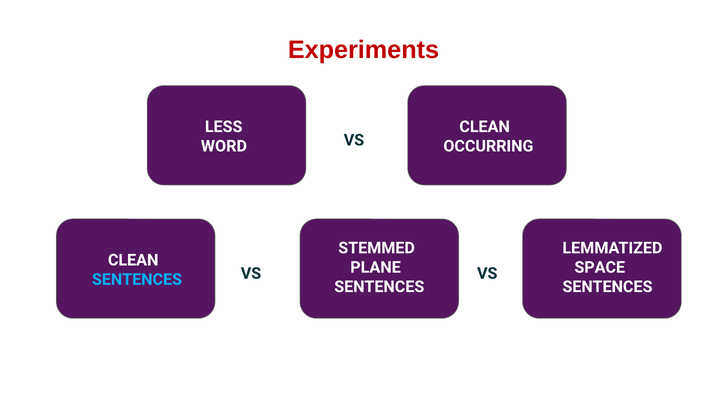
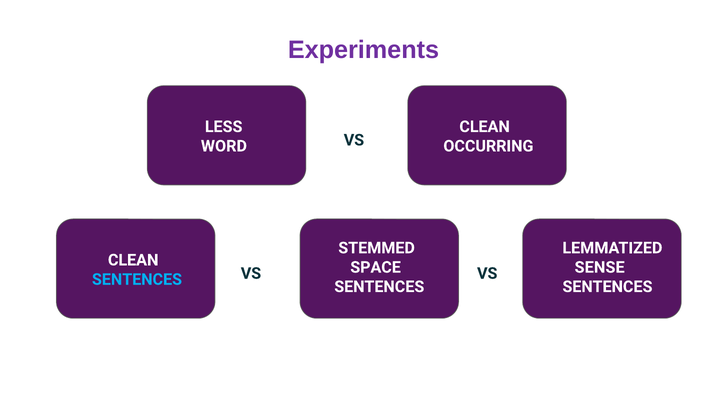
Experiments colour: red -> purple (363, 50)
PLANE: PLANE -> SPACE (376, 267)
SPACE: SPACE -> SENSE (600, 267)
